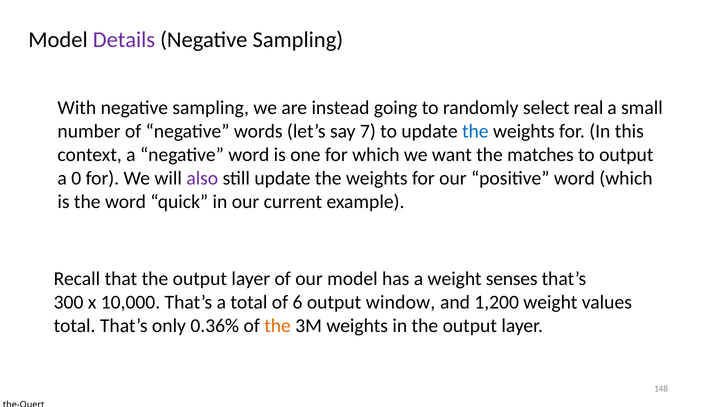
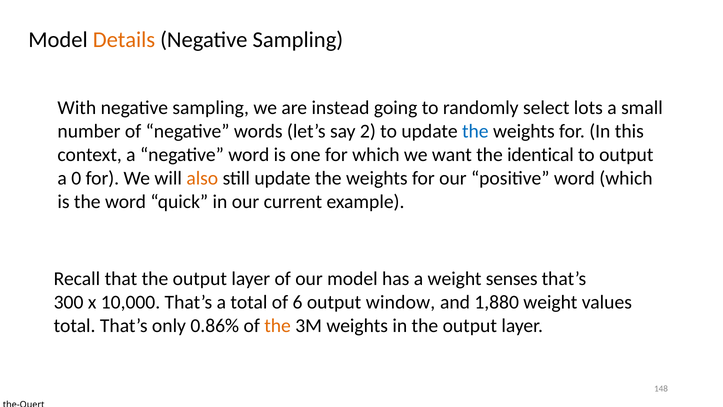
Details colour: purple -> orange (124, 40)
real: real -> lots (588, 108)
7: 7 -> 2 (368, 131)
matches: matches -> identical (540, 155)
also colour: purple -> orange (202, 178)
1,200: 1,200 -> 1,880 (497, 302)
0.36%: 0.36% -> 0.86% (215, 325)
